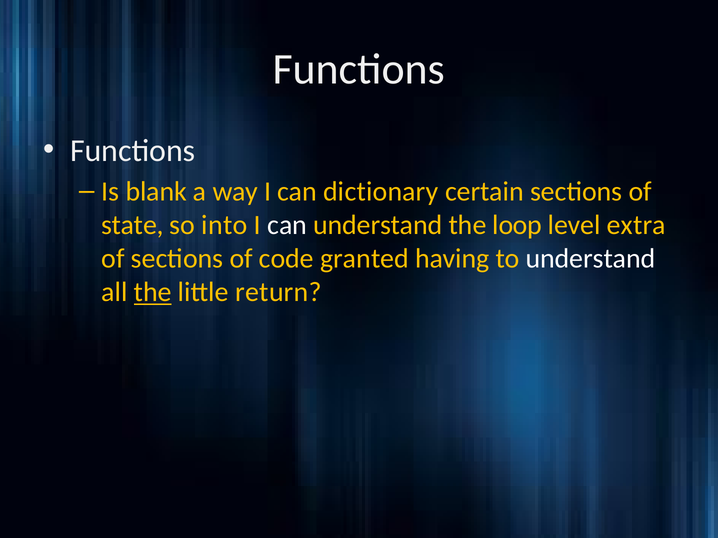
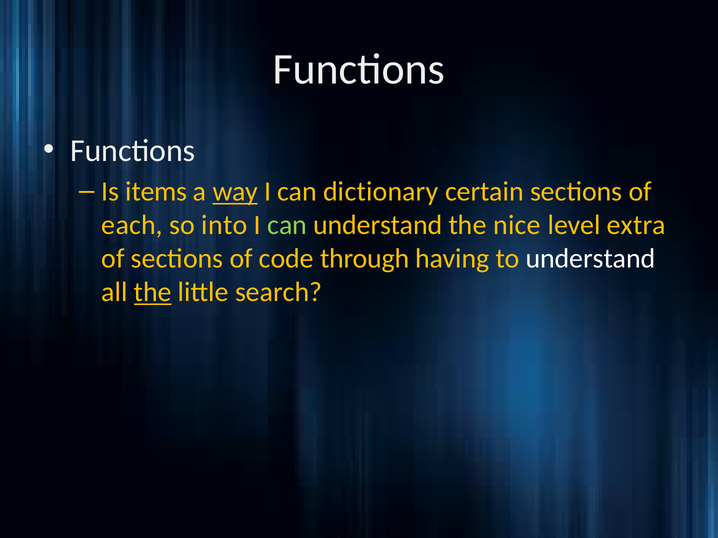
blank: blank -> items (156, 192)
way underline: none -> present (235, 192)
state: state -> each (132, 225)
can colour: white -> light green (287, 225)
loop: loop -> nice (517, 225)
granted: granted -> through (365, 259)
return: return -> search (279, 292)
